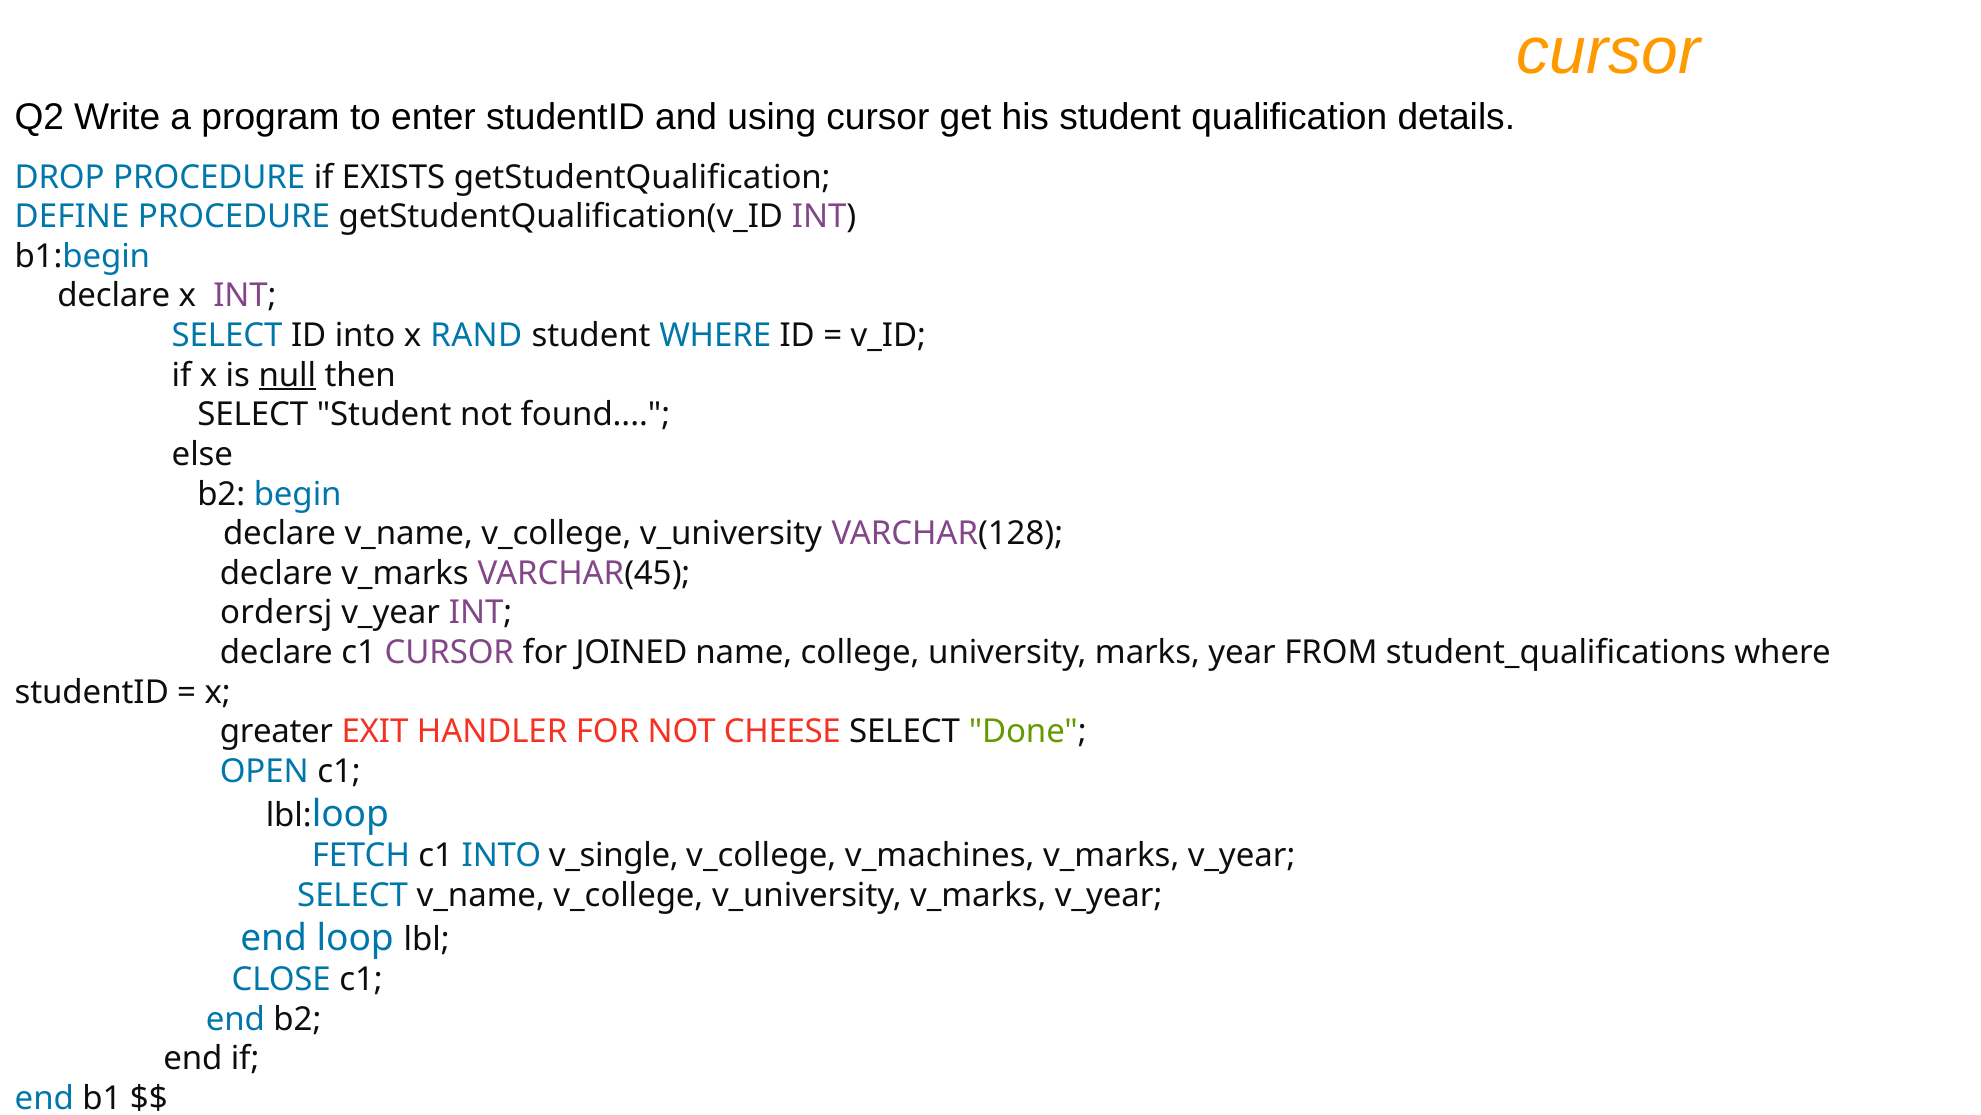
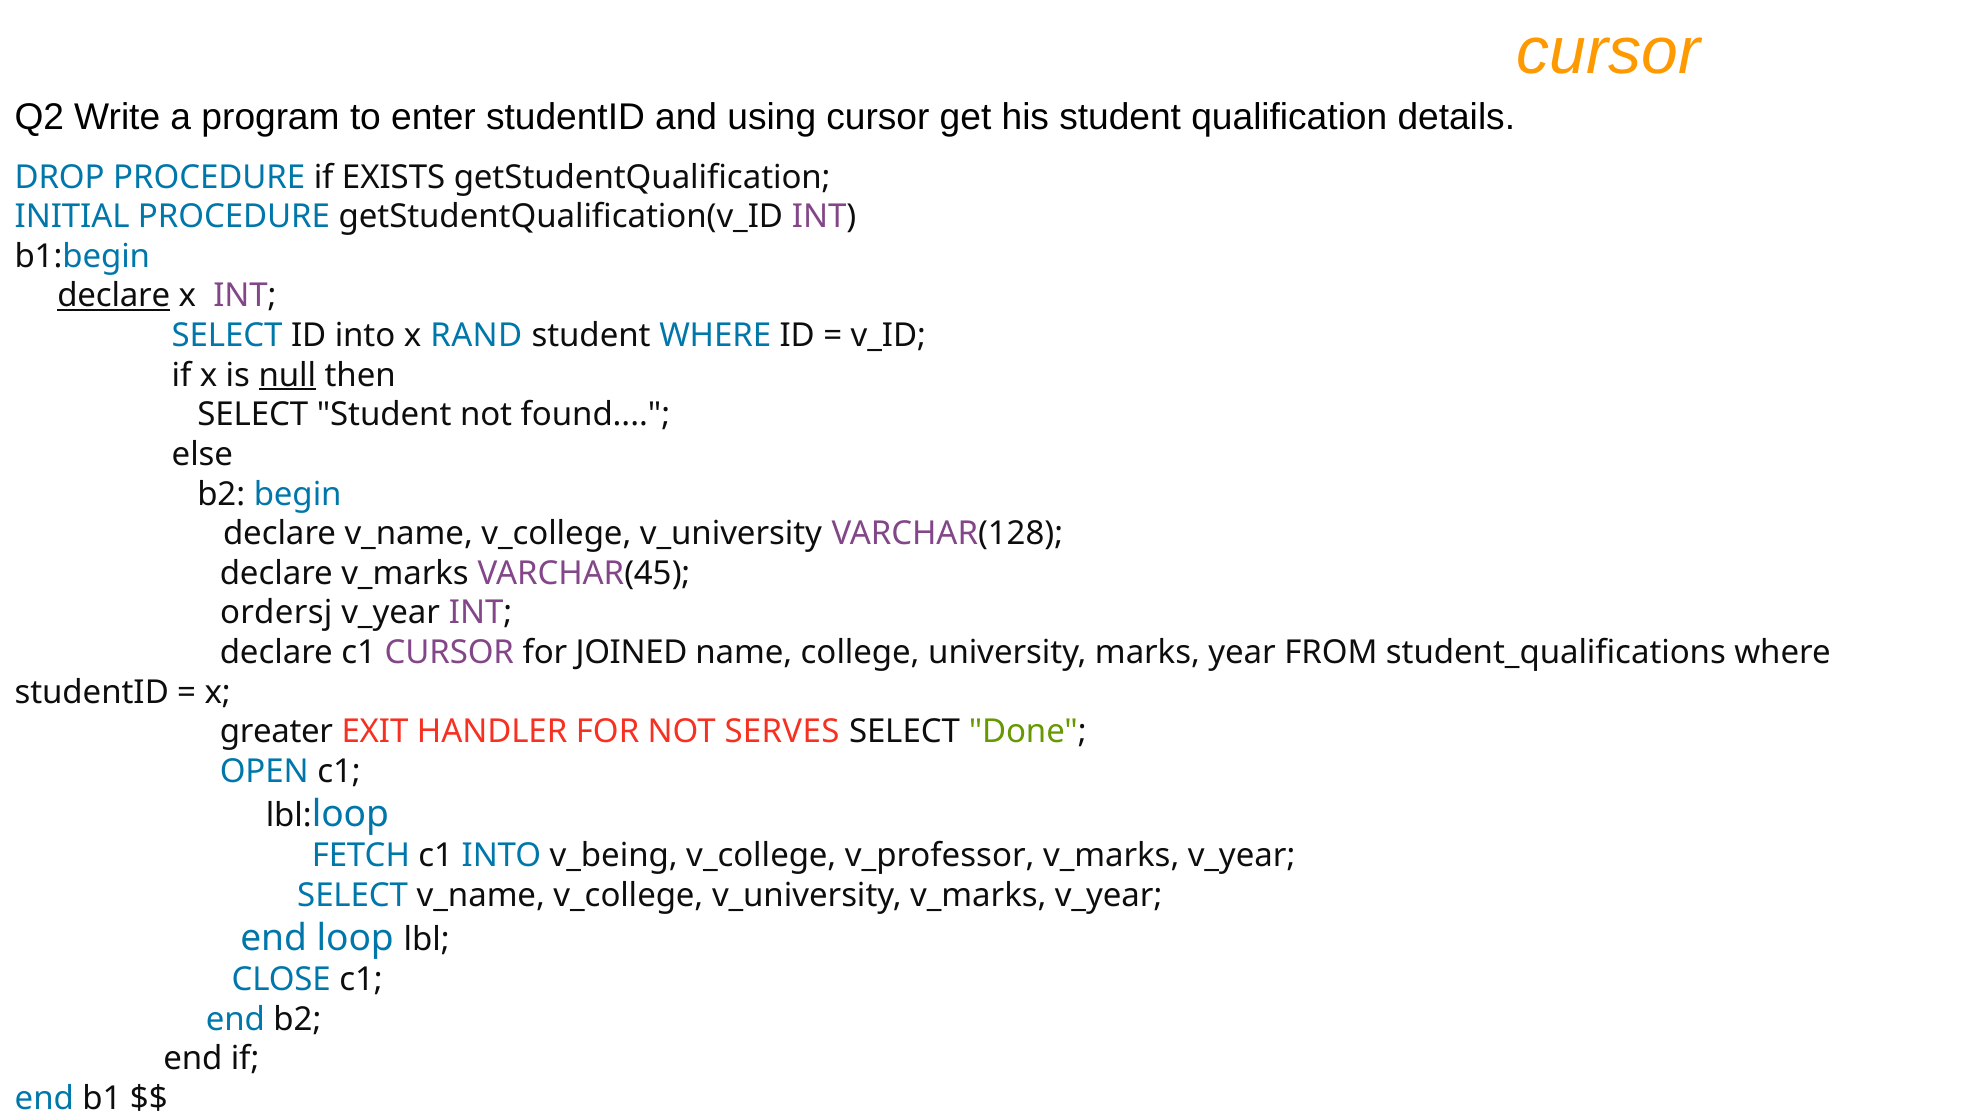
DEFINE: DEFINE -> INITIAL (72, 217)
declare underline: none -> present (114, 296)
CHEESE: CHEESE -> SERVES (782, 731)
v_single: v_single -> v_being (614, 855)
v_machines: v_machines -> v_professor (940, 855)
